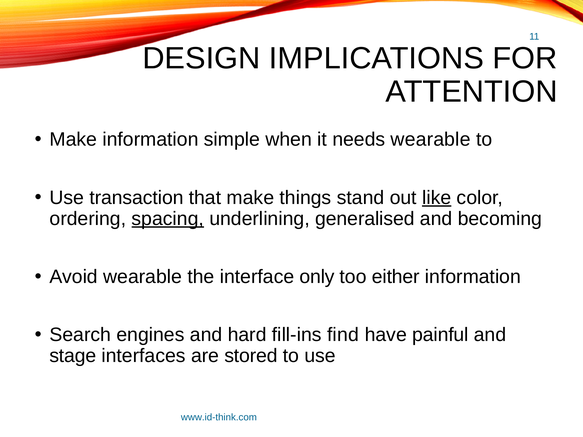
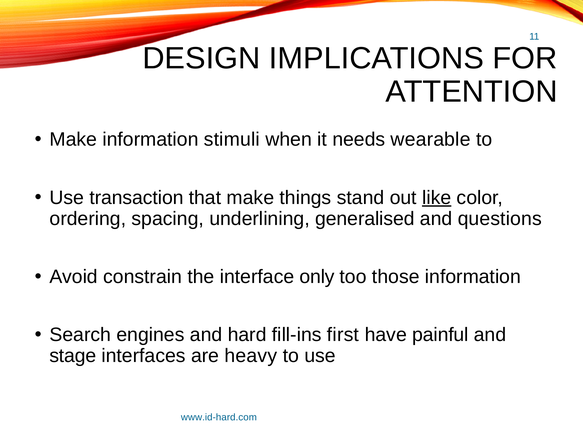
simple: simple -> stimuli (232, 140)
spacing underline: present -> none (168, 219)
becoming: becoming -> questions (500, 219)
Avoid wearable: wearable -> constrain (143, 277)
either: either -> those (396, 277)
find: find -> first (343, 335)
stored: stored -> heavy (251, 356)
www.id-think.com: www.id-think.com -> www.id-hard.com (219, 418)
